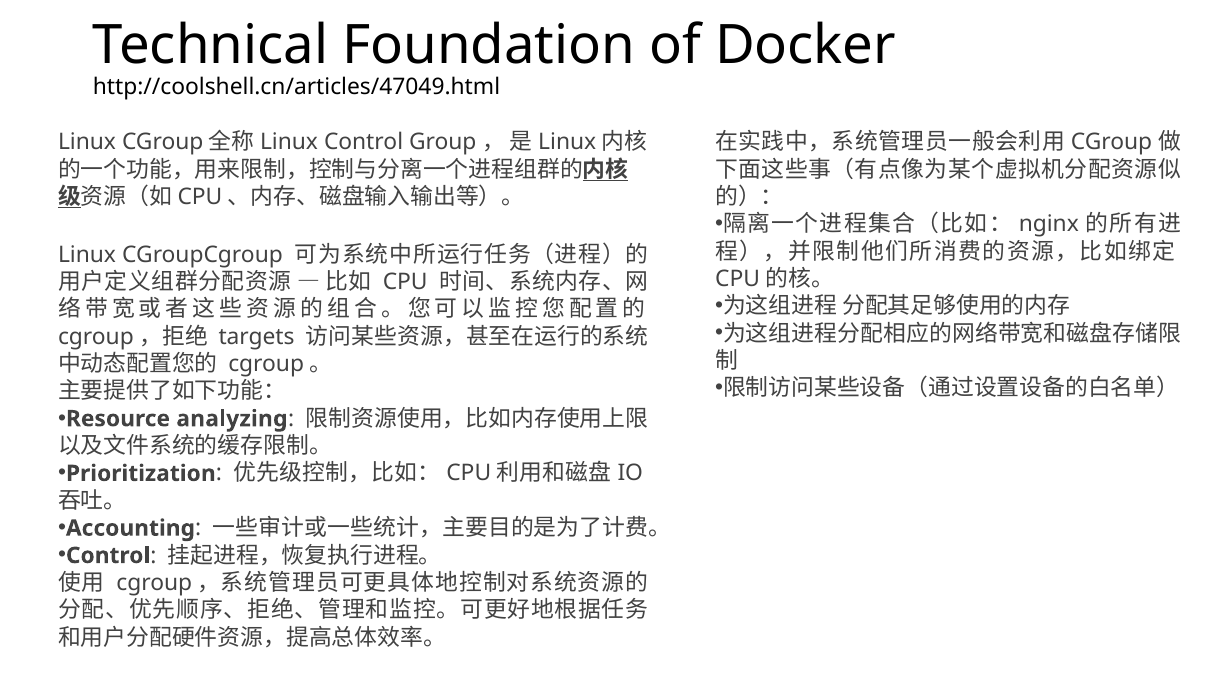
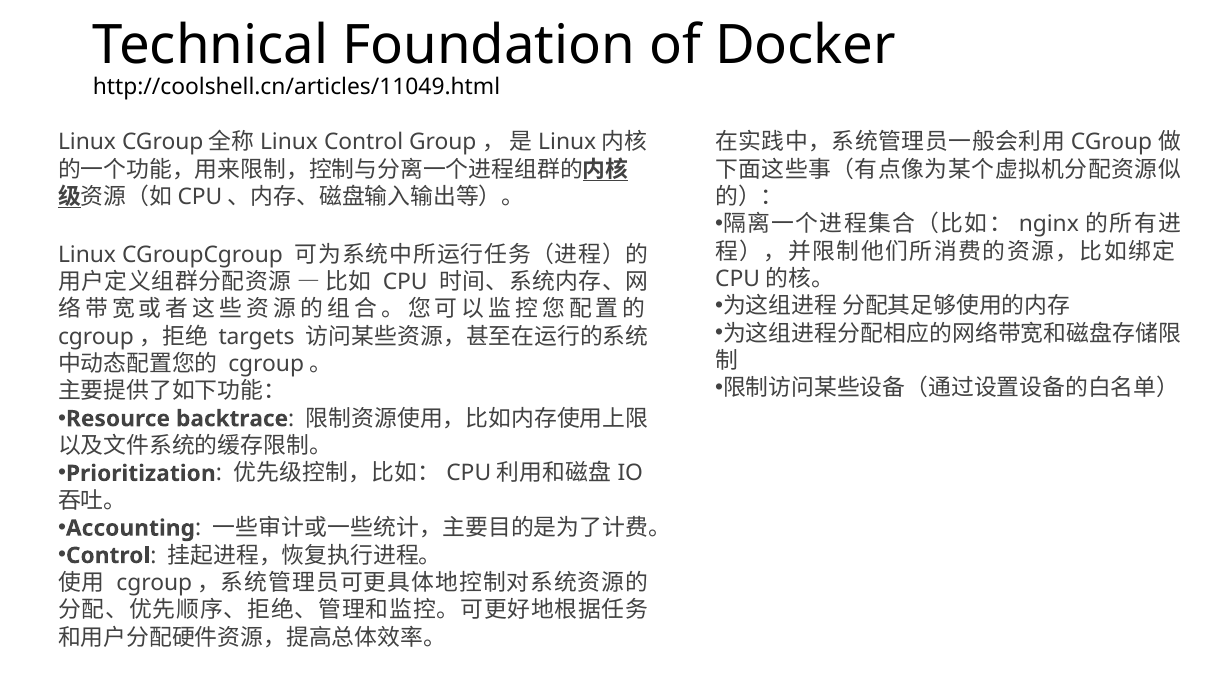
http://coolshell.cn/articles/47049.html: http://coolshell.cn/articles/47049.html -> http://coolshell.cn/articles/11049.html (296, 87)
analyzing: analyzing -> backtrace (232, 419)
